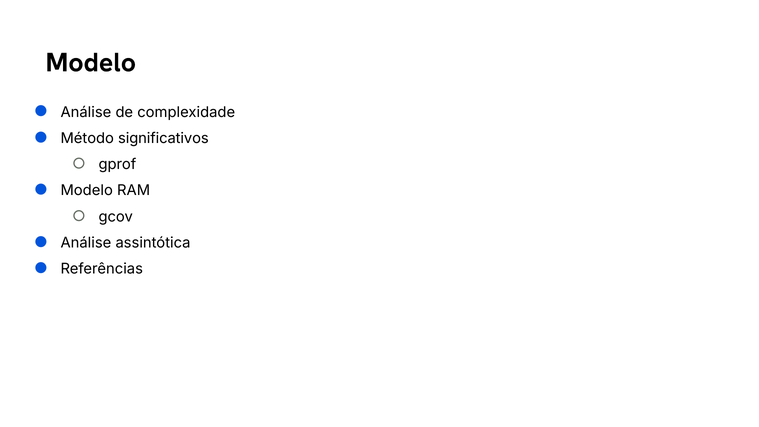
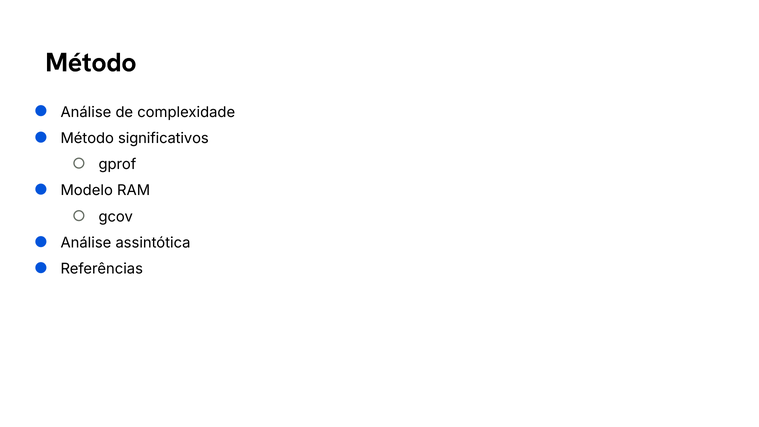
Modelo: Modelo -> Método (91, 63)
